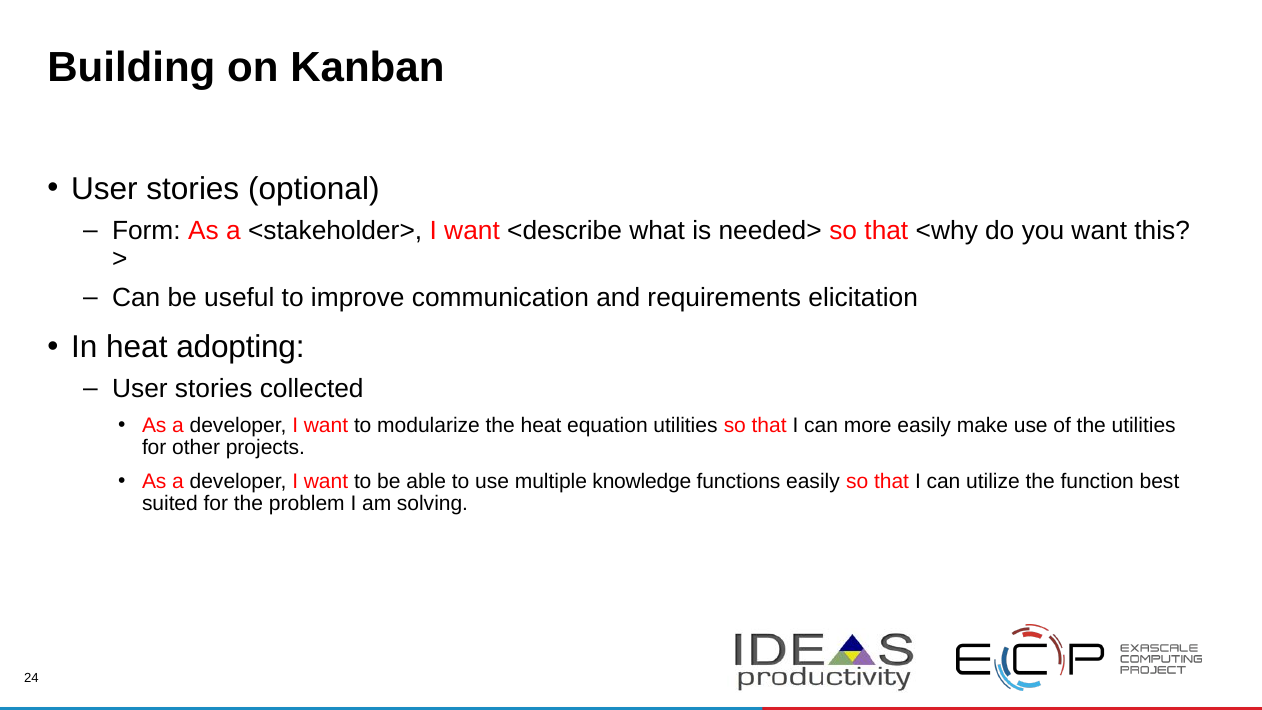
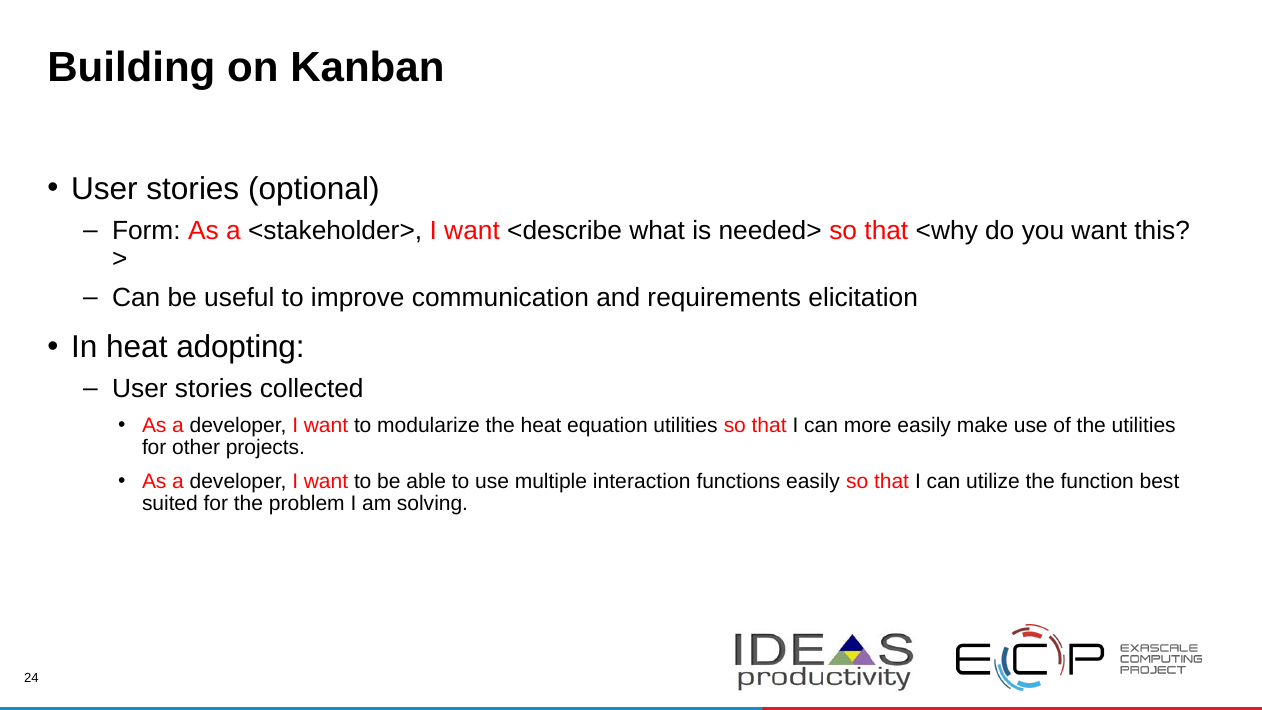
knowledge: knowledge -> interaction (642, 481)
